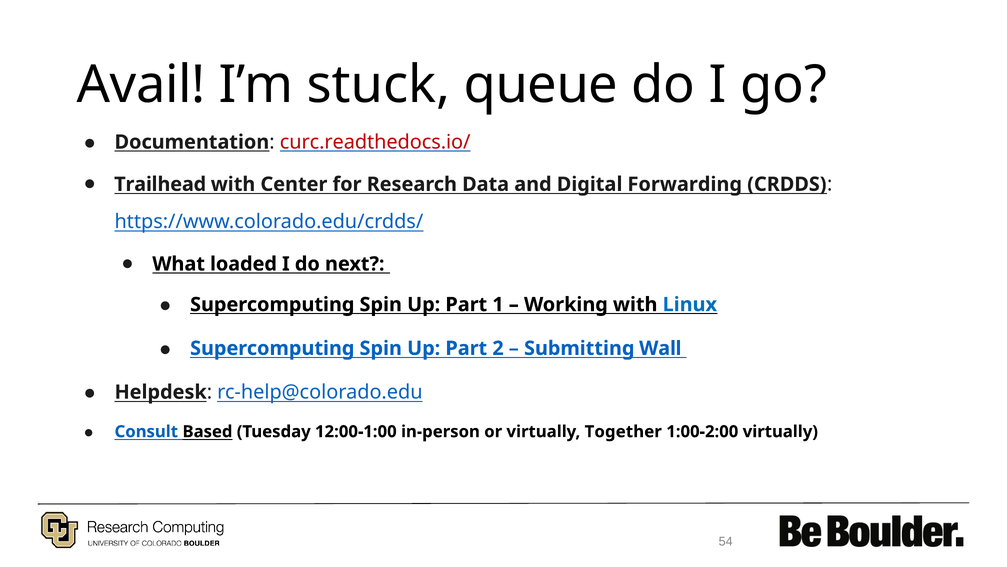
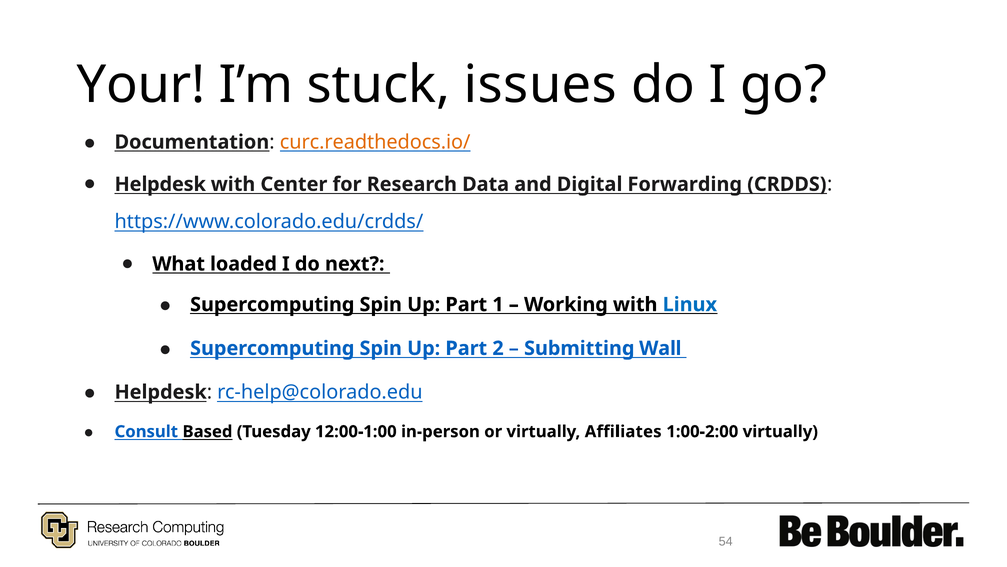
Avail: Avail -> Your (141, 85)
queue: queue -> issues (540, 85)
curc.readthedocs.io/ colour: red -> orange (375, 142)
Trailhead: Trailhead -> Helpdesk (160, 184)
Together: Together -> Affiliates (623, 431)
